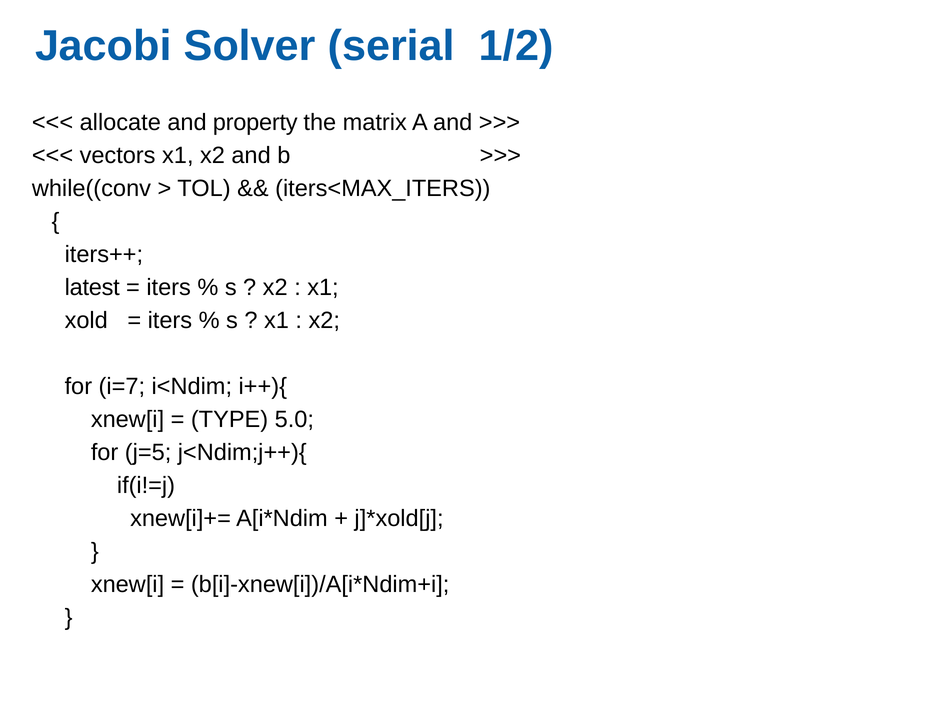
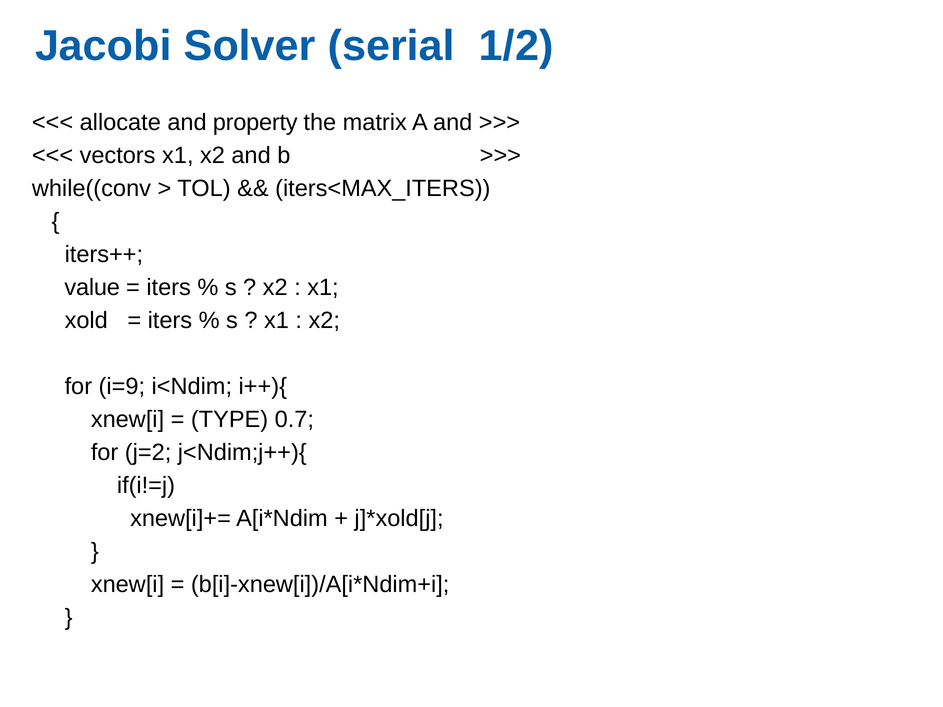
latest: latest -> value (92, 288)
i=7: i=7 -> i=9 (122, 387)
5.0: 5.0 -> 0.7 (294, 420)
j=5: j=5 -> j=2 (148, 453)
